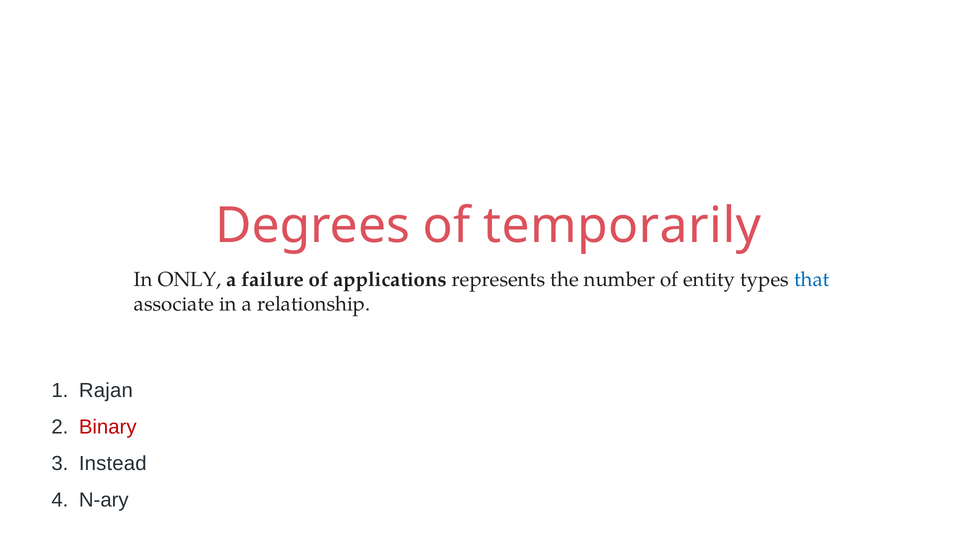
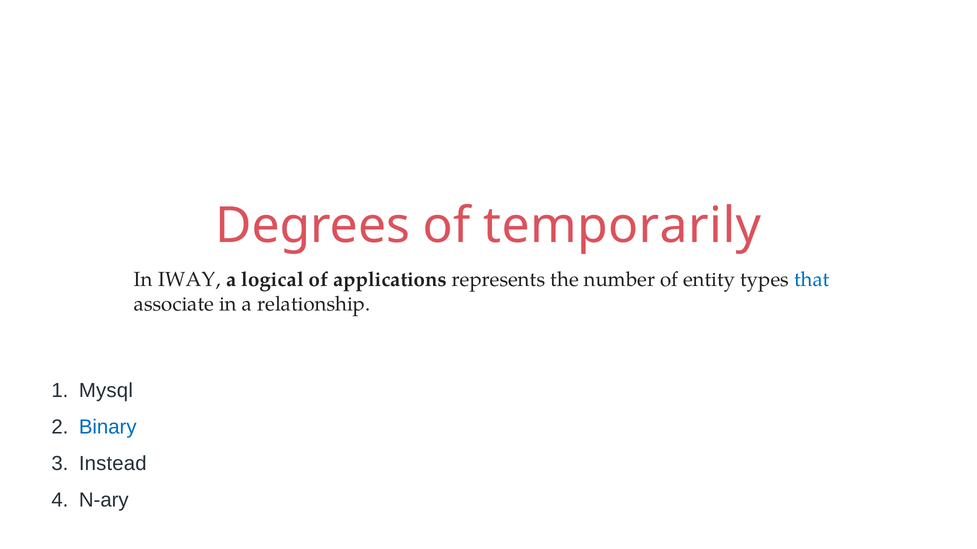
ONLY: ONLY -> IWAY (189, 280)
failure: failure -> logical (273, 280)
Rajan: Rajan -> Mysql (106, 391)
Binary colour: red -> blue (108, 427)
